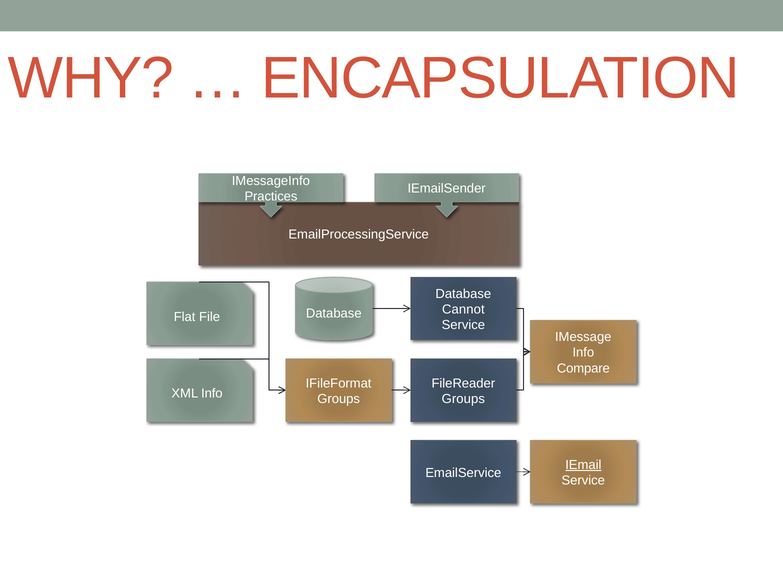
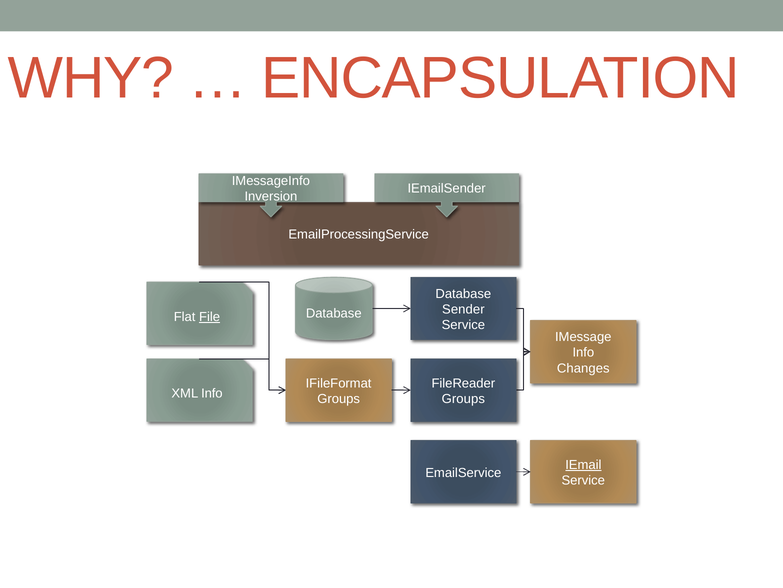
Practices: Practices -> Inversion (271, 196)
Cannot: Cannot -> Sender (463, 309)
File underline: none -> present (210, 316)
Compare: Compare -> Changes (583, 368)
